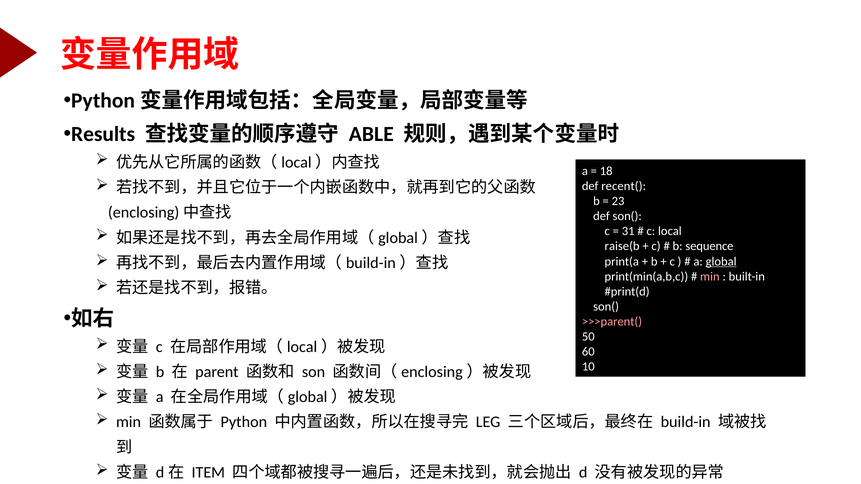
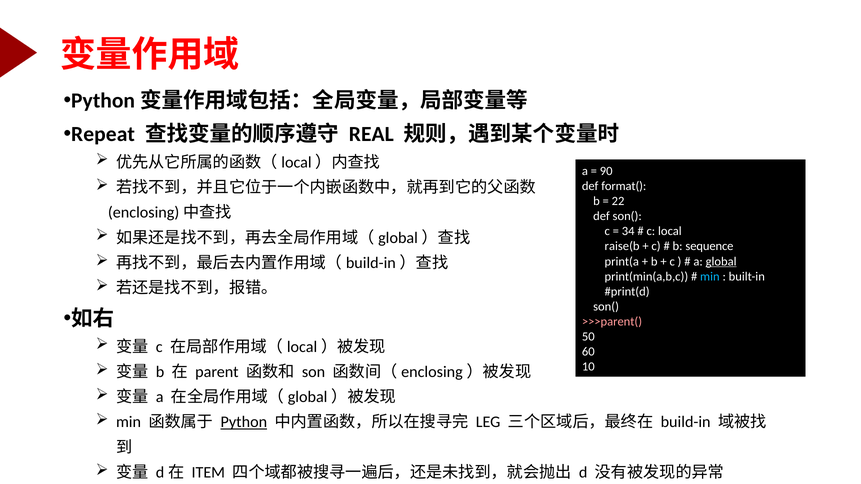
Results: Results -> Repeat (103, 134)
ABLE: ABLE -> REAL (371, 134)
18: 18 -> 90 (606, 171)
recent(: recent( -> format( (624, 186)
23: 23 -> 22 (618, 201)
31: 31 -> 34 (628, 231)
min colour: pink -> light blue (710, 277)
Python underline: none -> present (244, 422)
